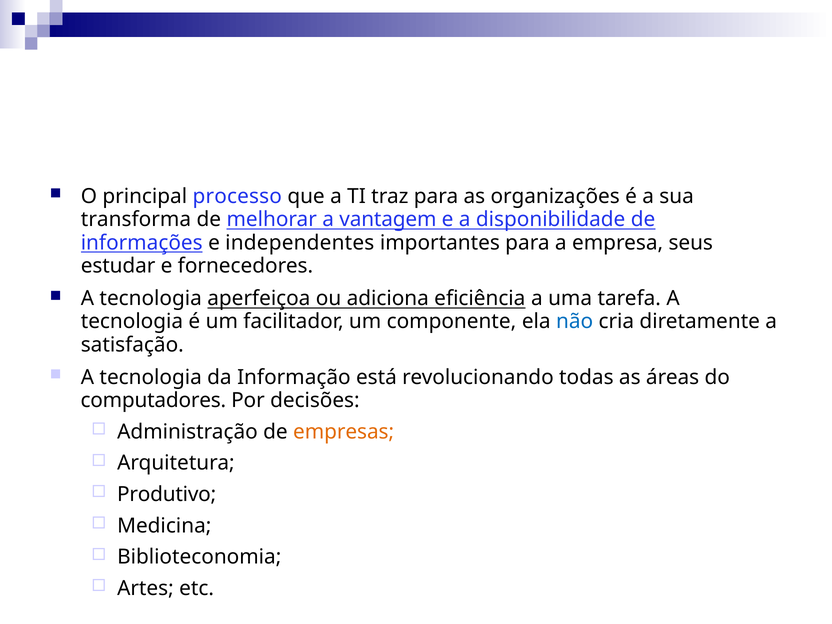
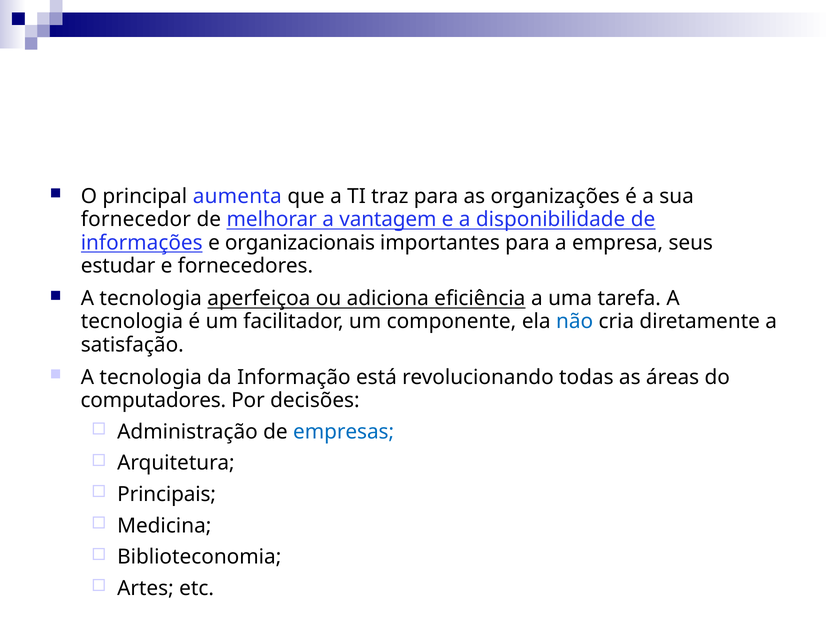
processo: processo -> aumenta (237, 196)
transforma: transforma -> fornecedor (136, 219)
independentes: independentes -> organizacionais (300, 243)
empresas colour: orange -> blue (344, 432)
Produtivo: Produtivo -> Principais (167, 494)
